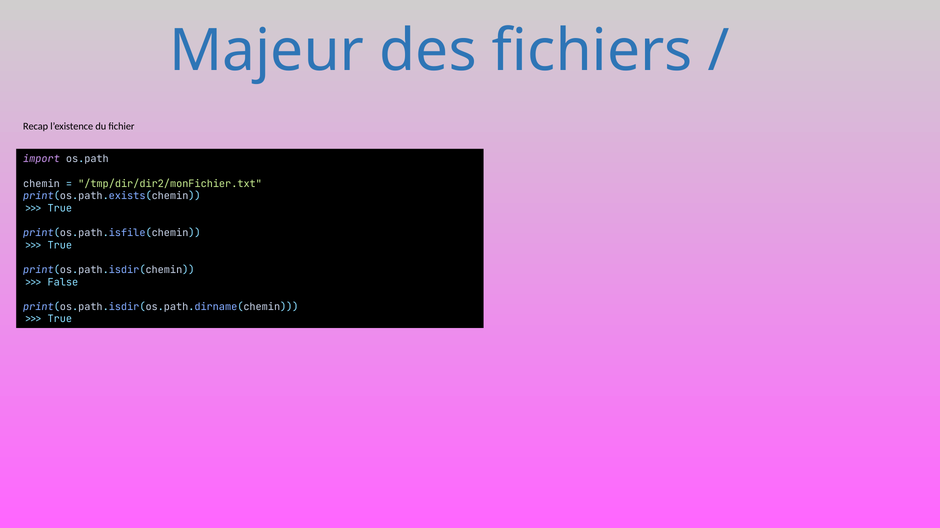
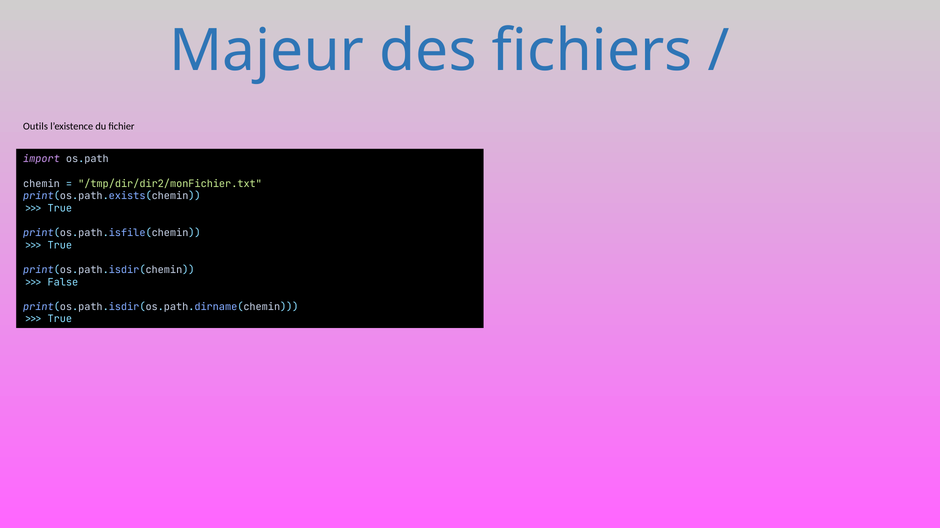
Recap: Recap -> Outils (35, 126)
